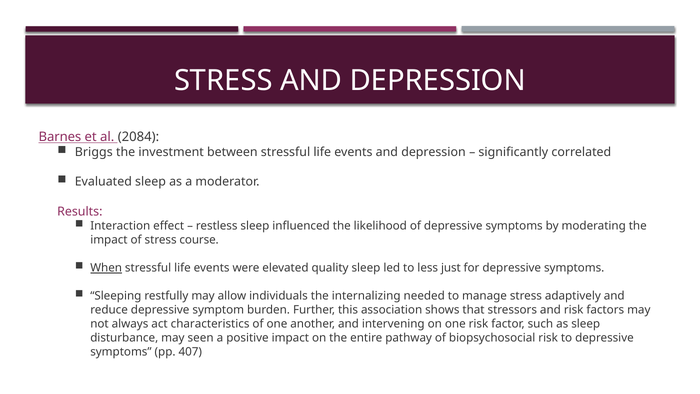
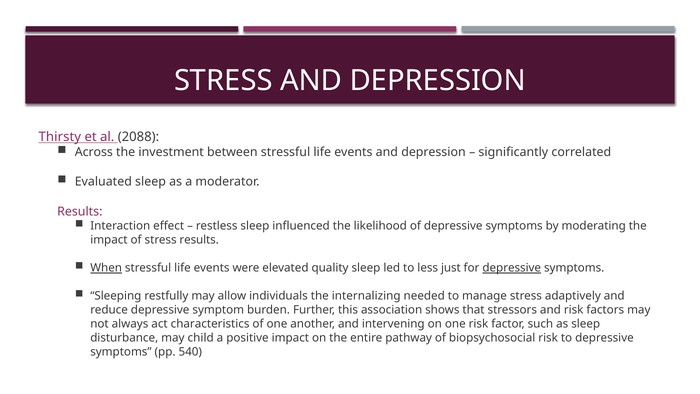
Barnes: Barnes -> Thirsty (60, 137)
2084: 2084 -> 2088 (138, 137)
Briggs: Briggs -> Across (94, 152)
stress course: course -> results (199, 240)
depressive underline: none -> present (512, 268)
seen: seen -> child (201, 338)
407: 407 -> 540 (190, 352)
